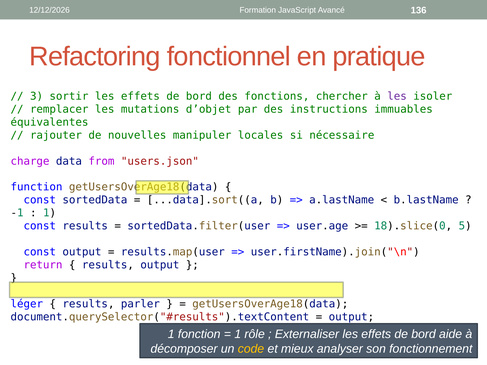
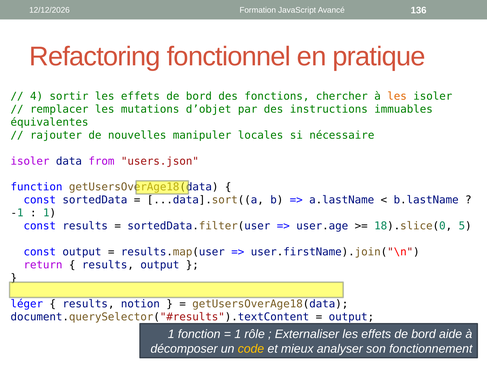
3: 3 -> 4 (37, 96)
les colour: purple -> orange (397, 96)
charge: charge -> isoler (30, 161)
parler: parler -> notion (140, 304)
